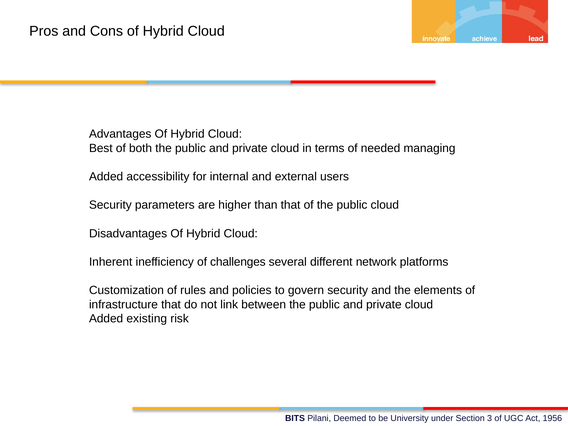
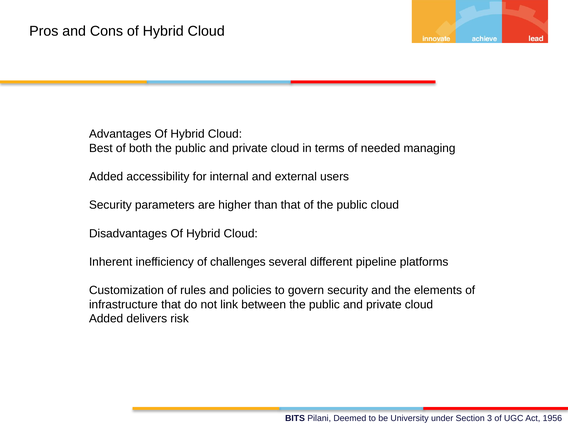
network: network -> pipeline (376, 262)
existing: existing -> delivers (147, 319)
